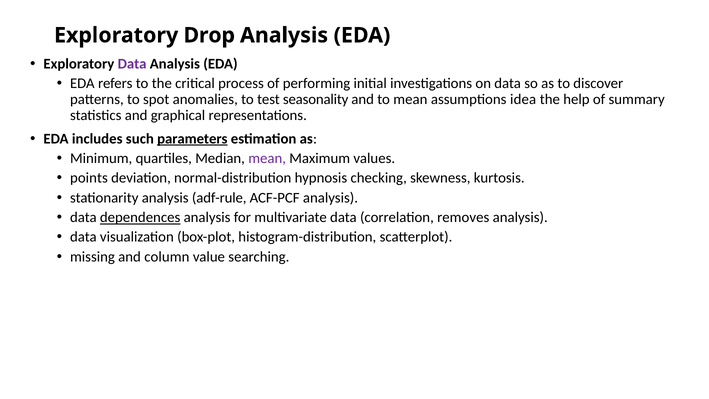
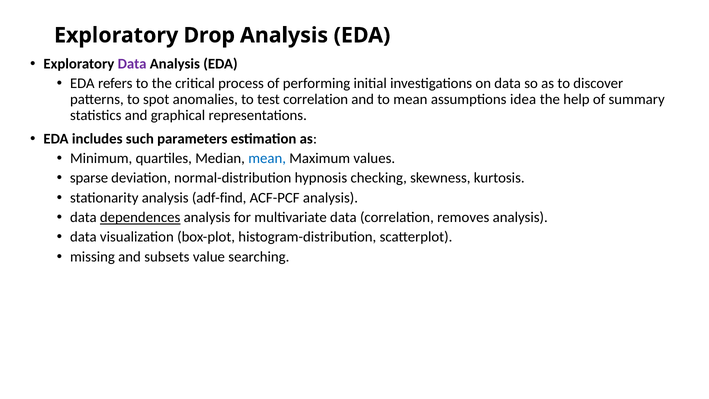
test seasonality: seasonality -> correlation (316, 99)
parameters underline: present -> none (192, 139)
mean colour: purple -> blue (267, 158)
points: points -> sparse (89, 178)
adf-rule: adf-rule -> adf-find (219, 198)
column: column -> subsets (167, 257)
